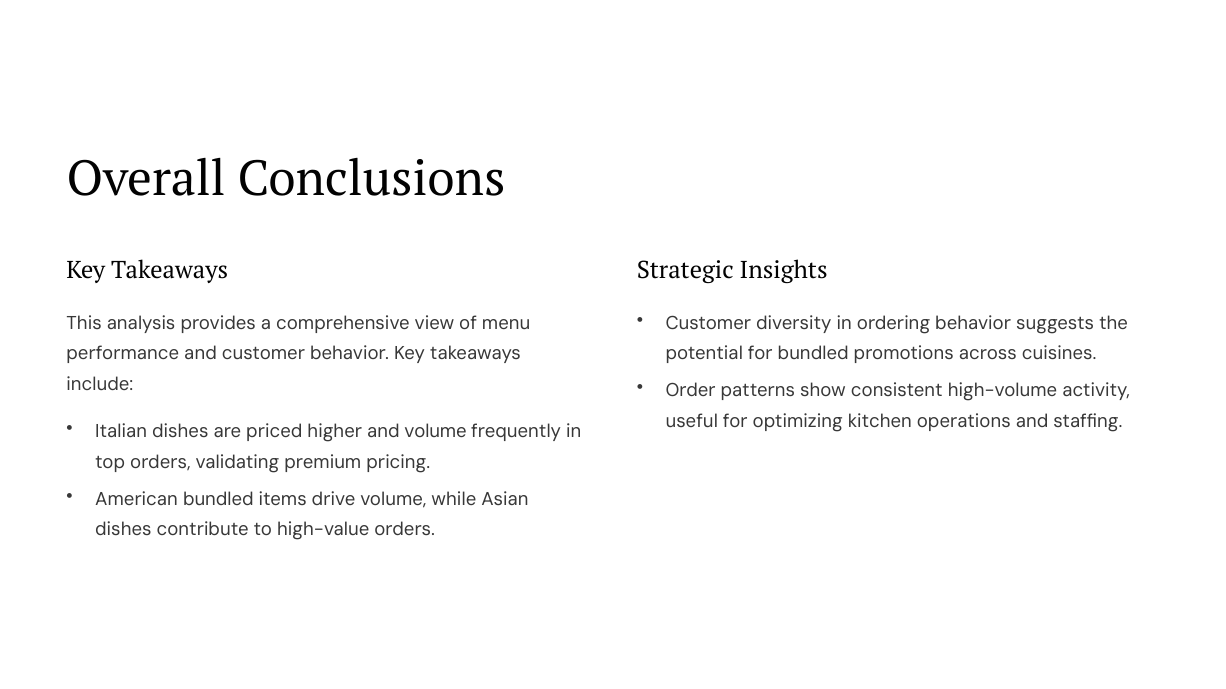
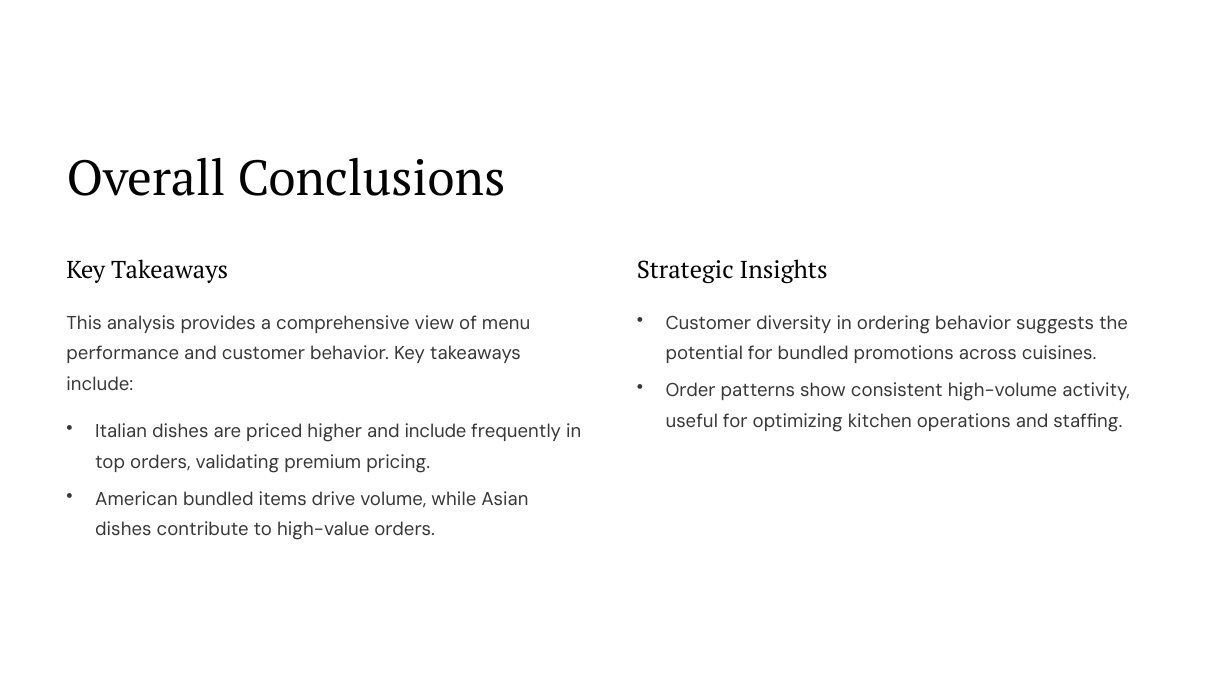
and volume: volume -> include (436, 432)
